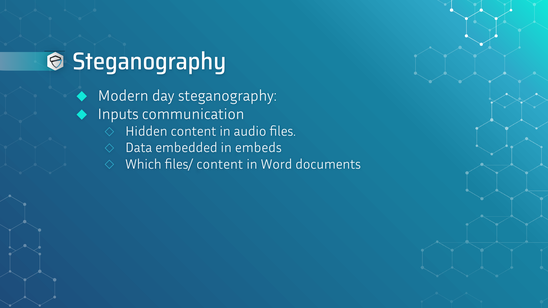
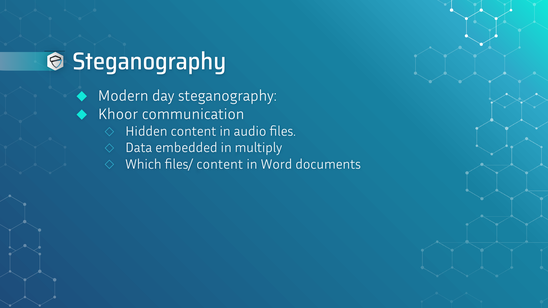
Inputs: Inputs -> Khoor (118, 114)
embeds: embeds -> multiply (258, 148)
